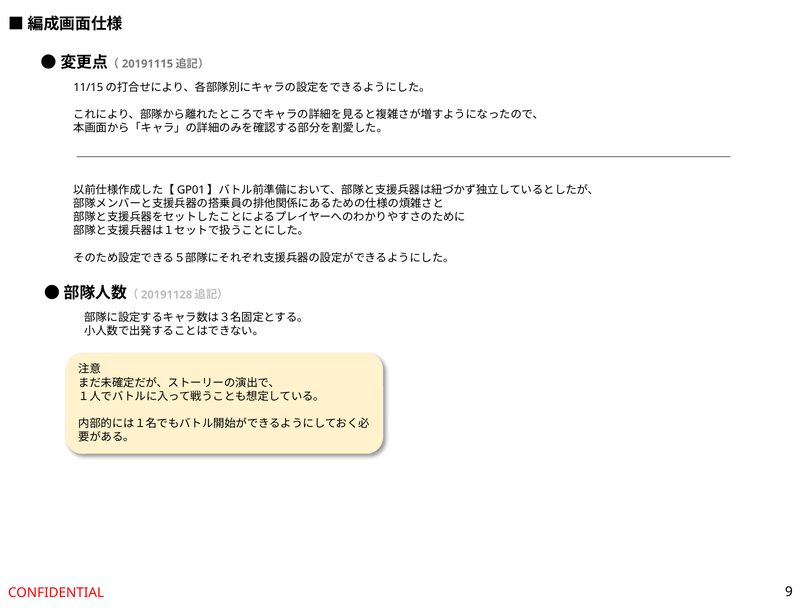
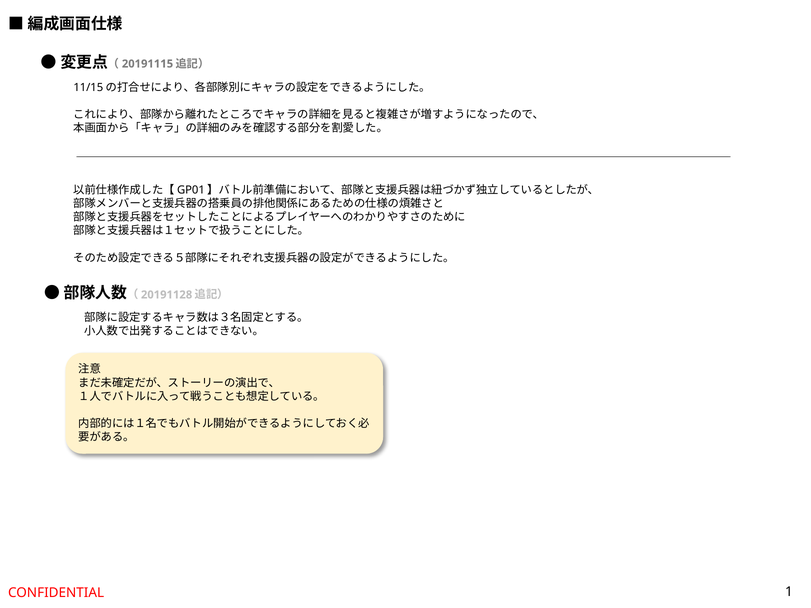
9: 9 -> 1 (789, 592)
